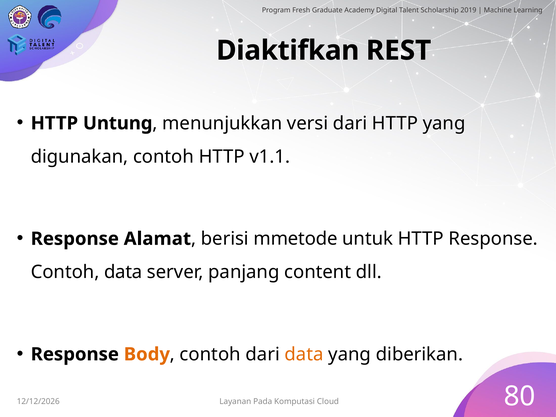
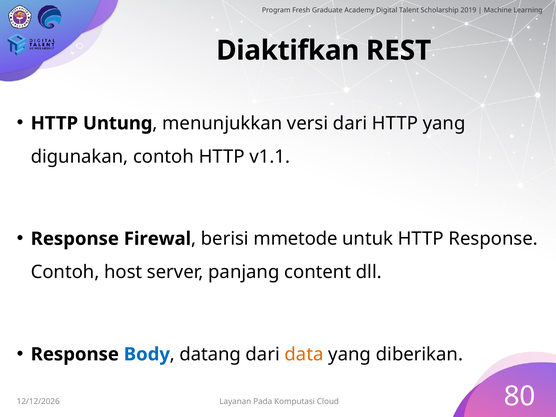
Alamat: Alamat -> Firewal (157, 239)
Contoh data: data -> host (123, 272)
Body colour: orange -> blue (147, 354)
contoh: contoh -> datang (210, 354)
